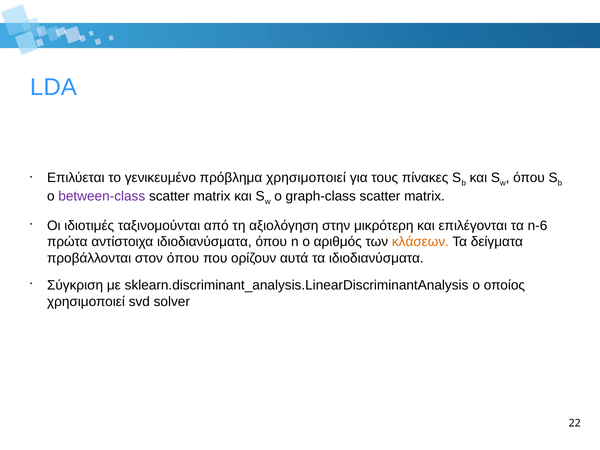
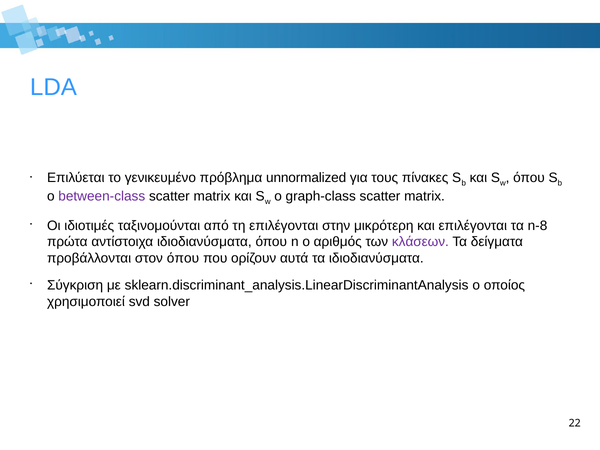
πρόβλημα χρησιμοποιεί: χρησιμοποιεί -> unnormalized (306, 178)
τη αξιολόγηση: αξιολόγηση -> επιλέγονται (284, 226)
n-6: n-6 -> n-8 (538, 226)
κλάσεων colour: orange -> purple (420, 242)
